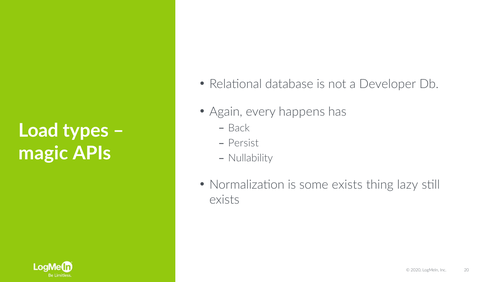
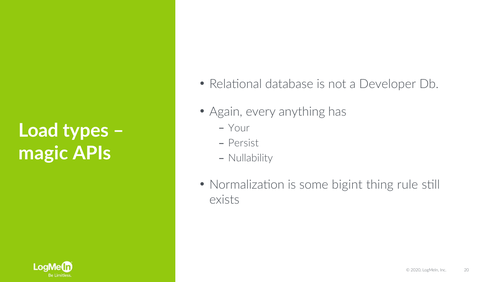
happens: happens -> anything (302, 112)
Back: Back -> Your (239, 128)
some exists: exists -> bigint (347, 185)
lazy: lazy -> rule (408, 185)
